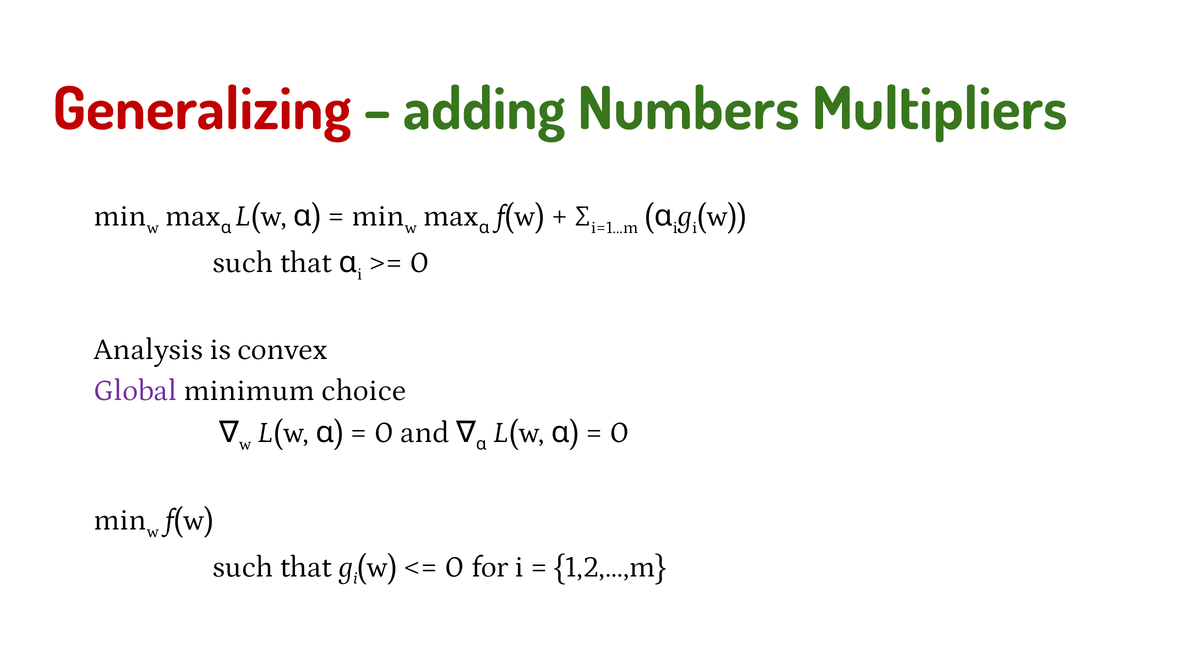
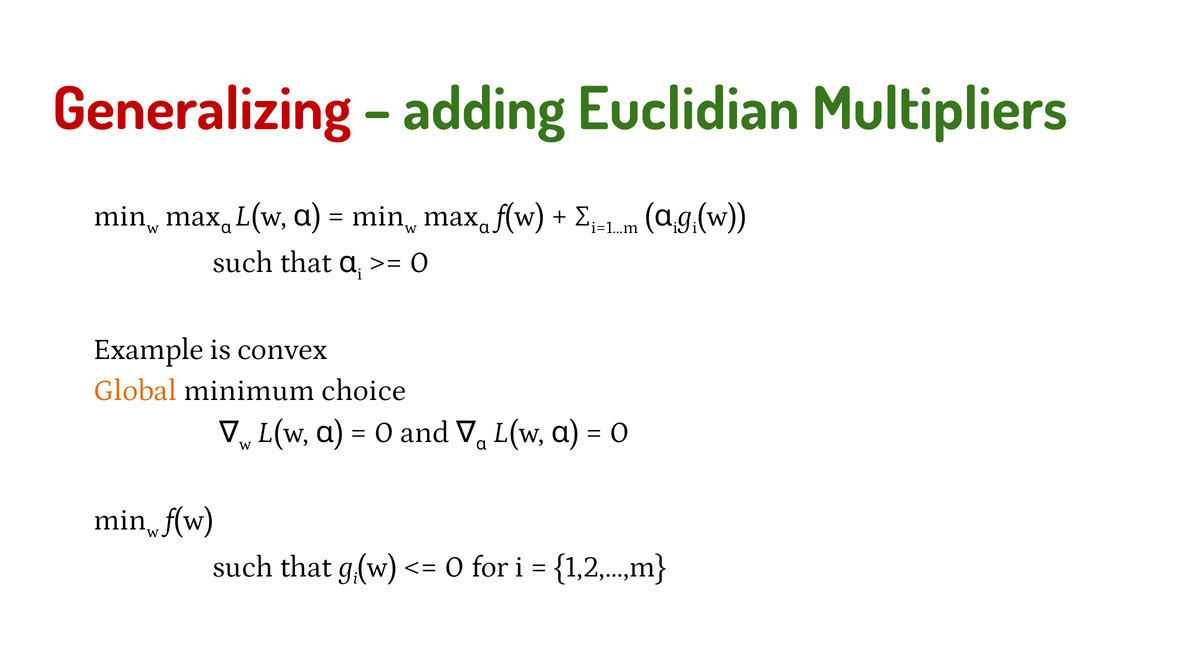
Numbers: Numbers -> Euclidian (688, 110)
Analysis: Analysis -> Example (148, 350)
Global colour: purple -> orange (135, 391)
